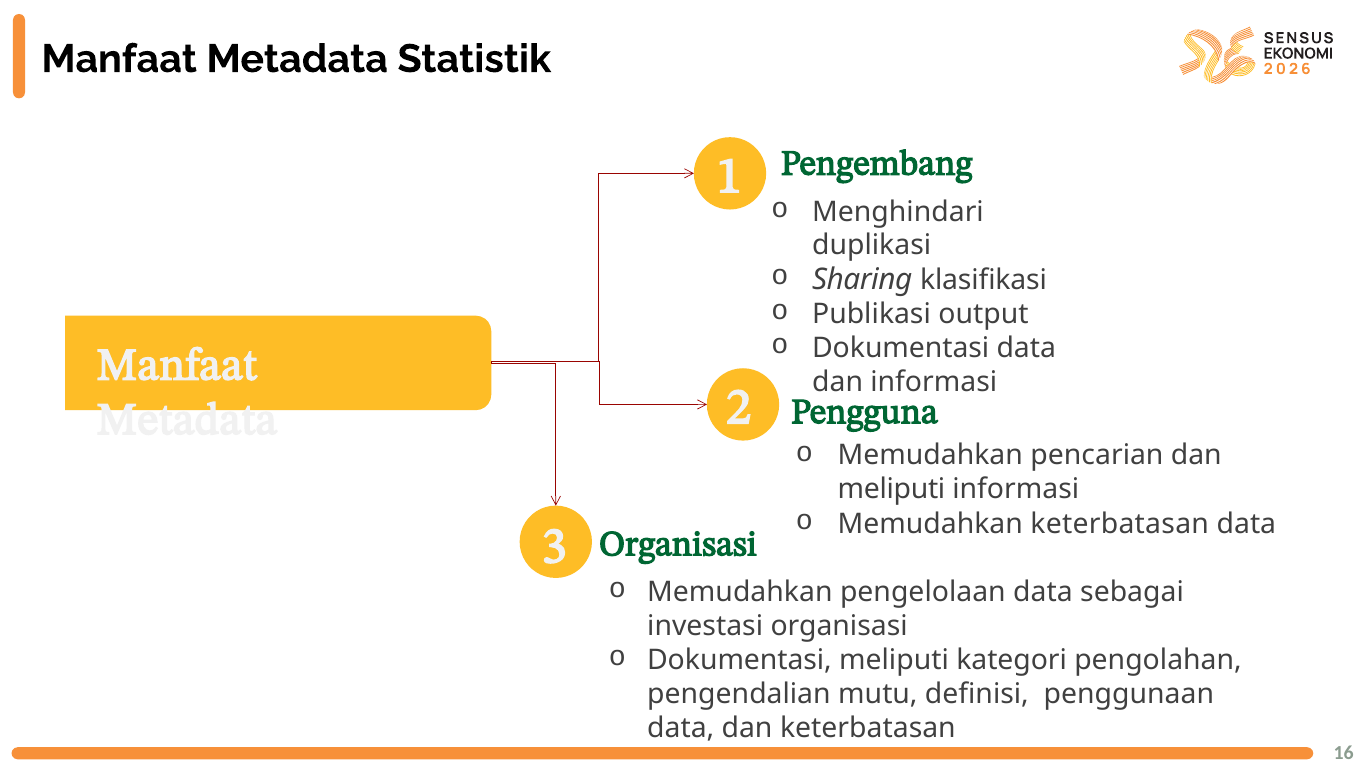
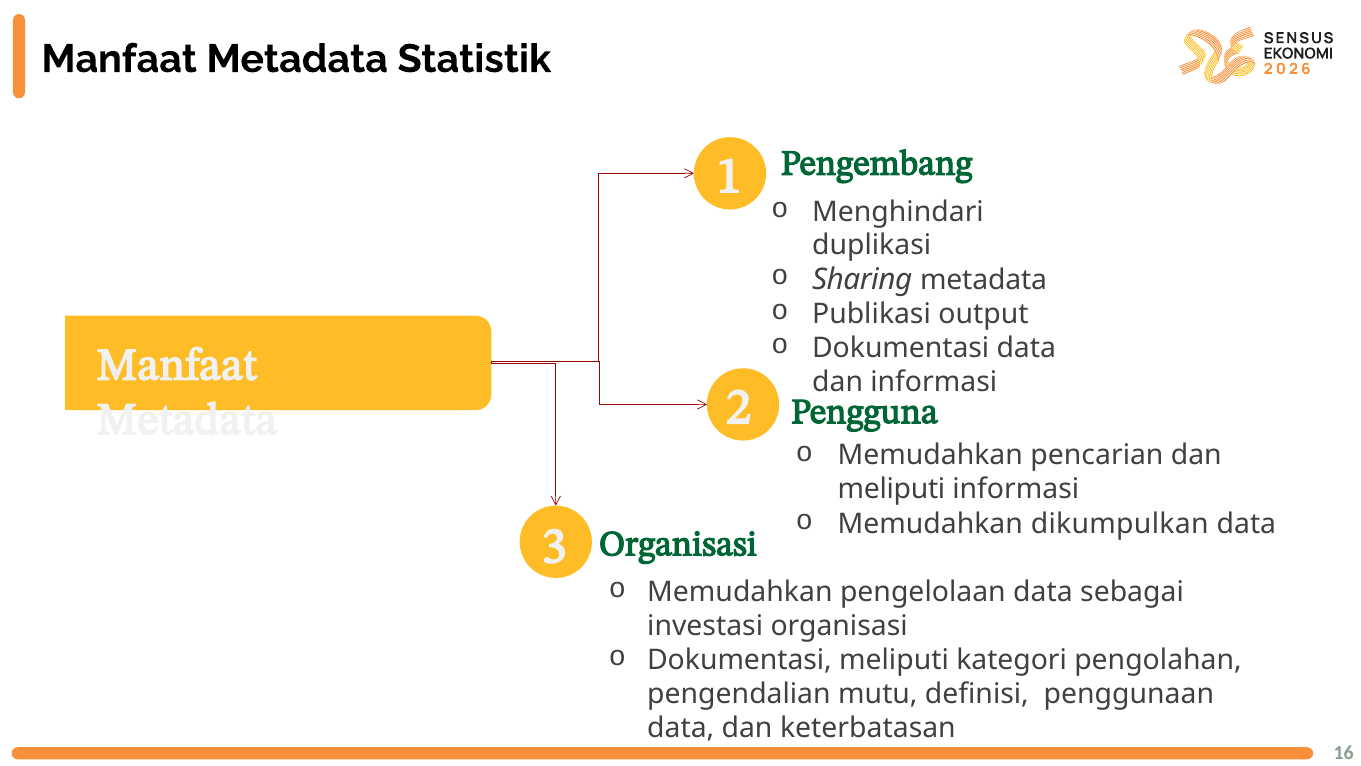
Sharing klasifikasi: klasifikasi -> metadata (984, 280)
Memudahkan keterbatasan: keterbatasan -> dikumpulkan (1120, 523)
